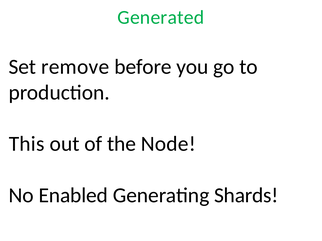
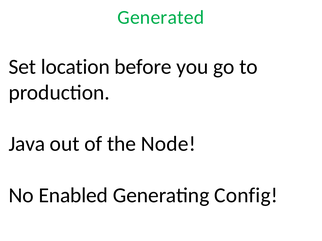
remove: remove -> location (75, 67)
This: This -> Java (27, 144)
Shards: Shards -> Config (246, 196)
